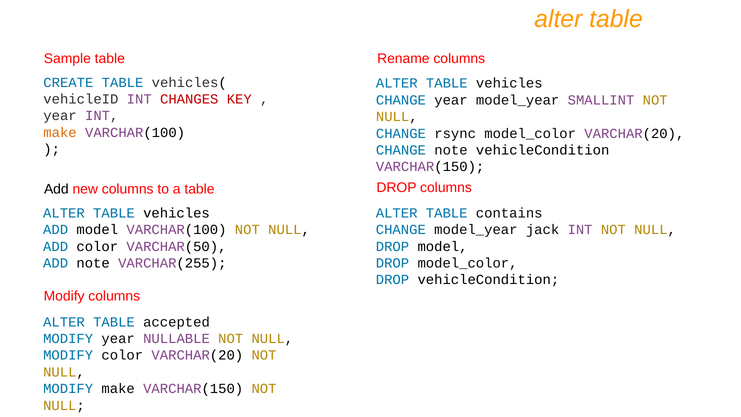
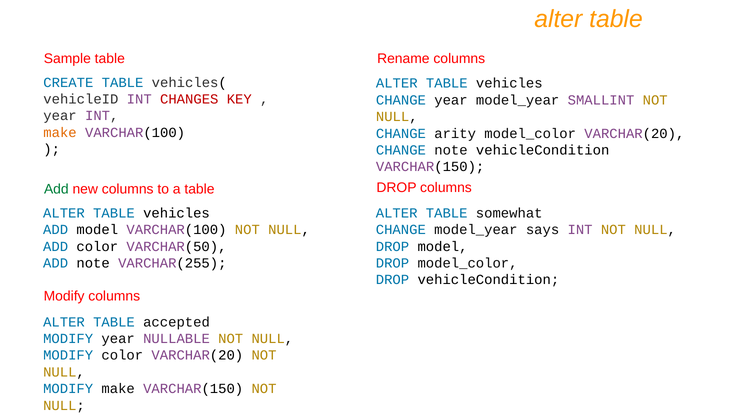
rsync: rsync -> arity (455, 133)
Add colour: black -> green (56, 189)
contains: contains -> somewhat (509, 213)
jack: jack -> says (543, 230)
